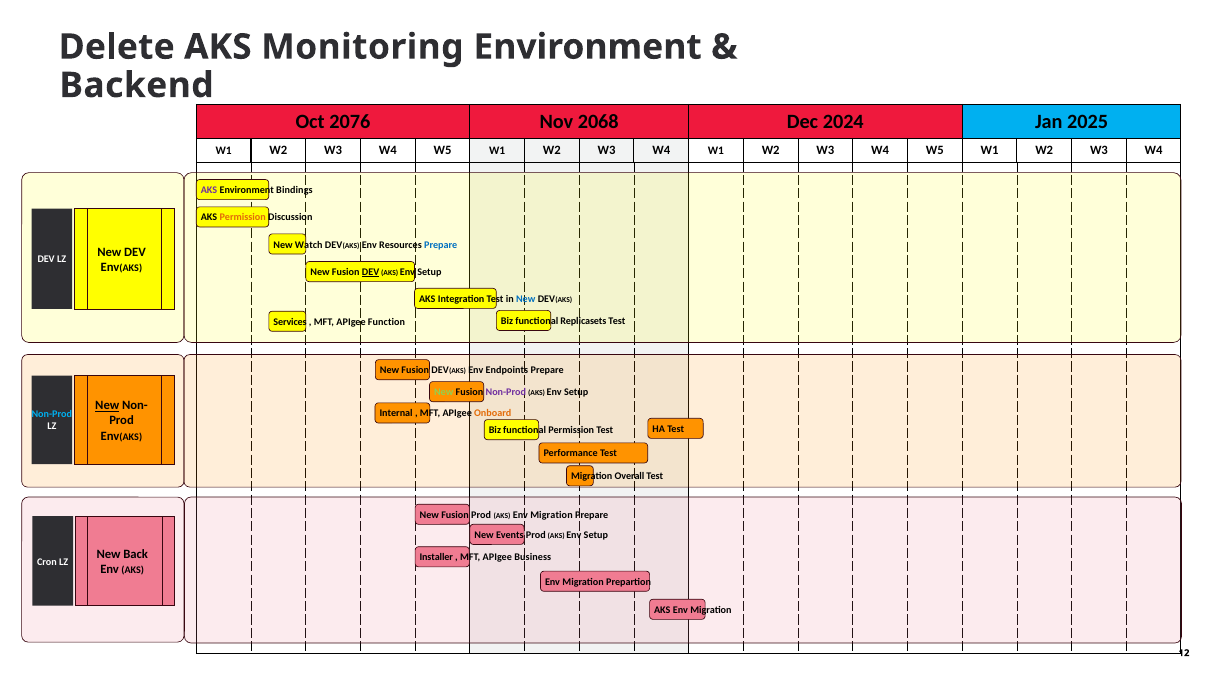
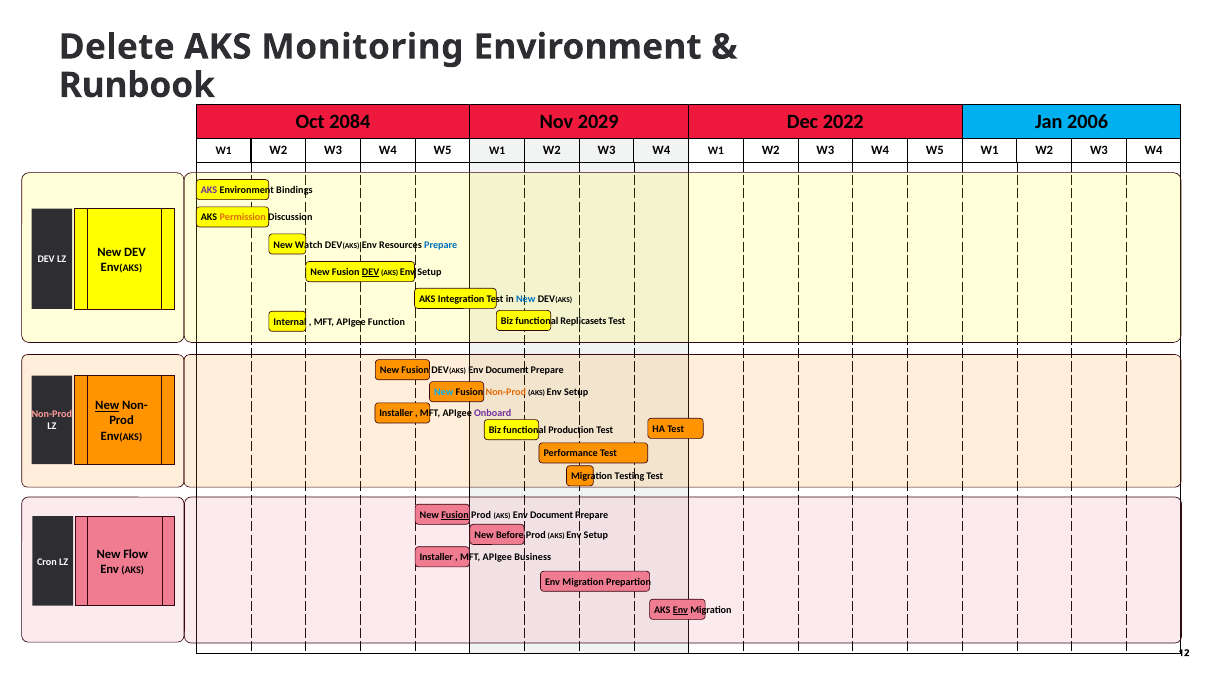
Backend: Backend -> Runbook (137, 85)
2076: 2076 -> 2084 (350, 122)
2068: 2068 -> 2029 (598, 122)
2024: 2024 -> 2022 (843, 122)
2025: 2025 -> 2006 (1088, 122)
Services: Services -> Internal (290, 322)
DEV(AKS Env Endpoints: Endpoints -> Document (507, 370)
New colour: light green -> light blue (444, 392)
Non-Prod colour: purple -> orange (506, 392)
Internal: Internal -> Installer (396, 414)
Onboard colour: orange -> purple (493, 414)
Non-Prod colour: light blue -> pink (52, 415)
functional Permission: Permission -> Production (571, 430)
Overall: Overall -> Testing (629, 477)
Fusion underline: none -> present (455, 515)
Prod AKS Env Migration: Migration -> Document (552, 515)
Events: Events -> Before (510, 535)
Back: Back -> Flow (136, 554)
Env underline: none -> present (680, 610)
